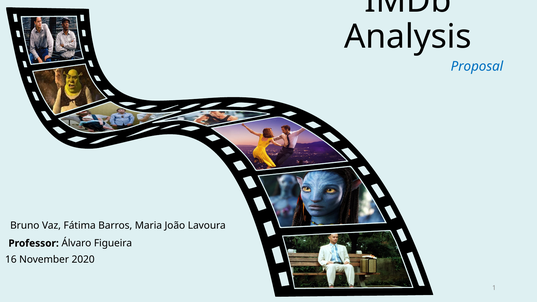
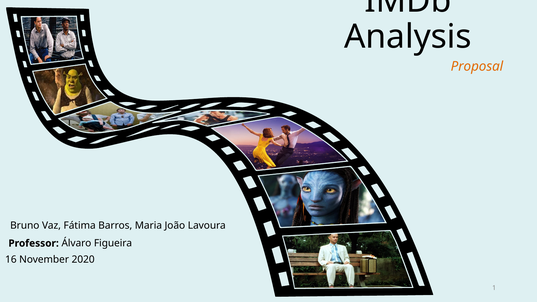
Proposal colour: blue -> orange (477, 66)
